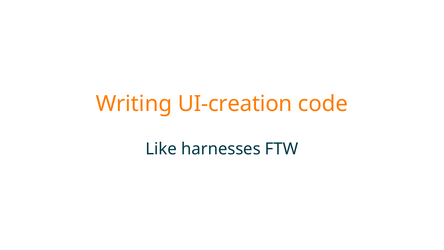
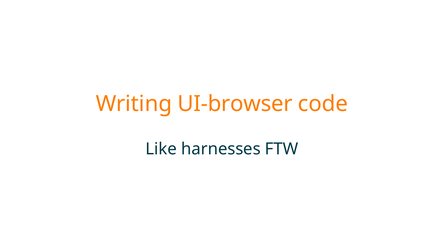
UI-creation: UI-creation -> UI-browser (235, 104)
